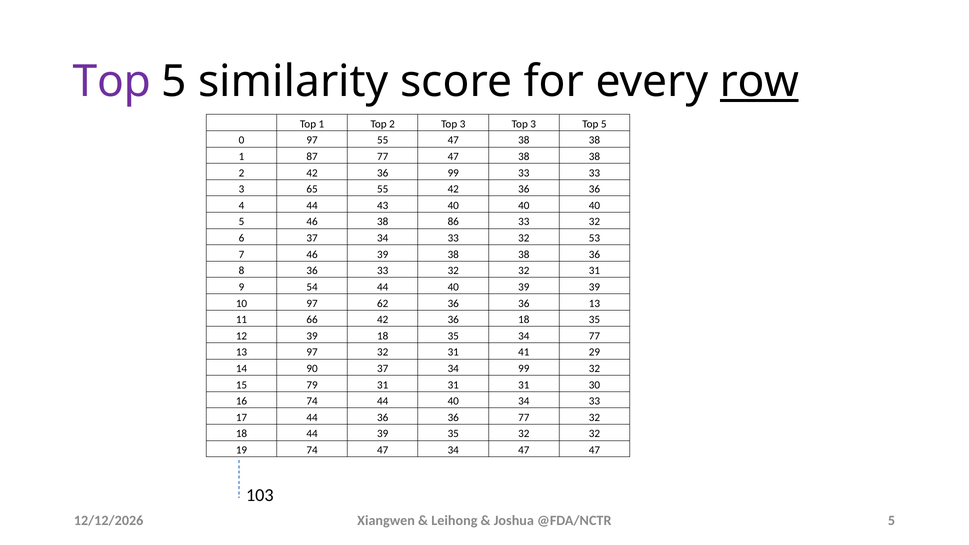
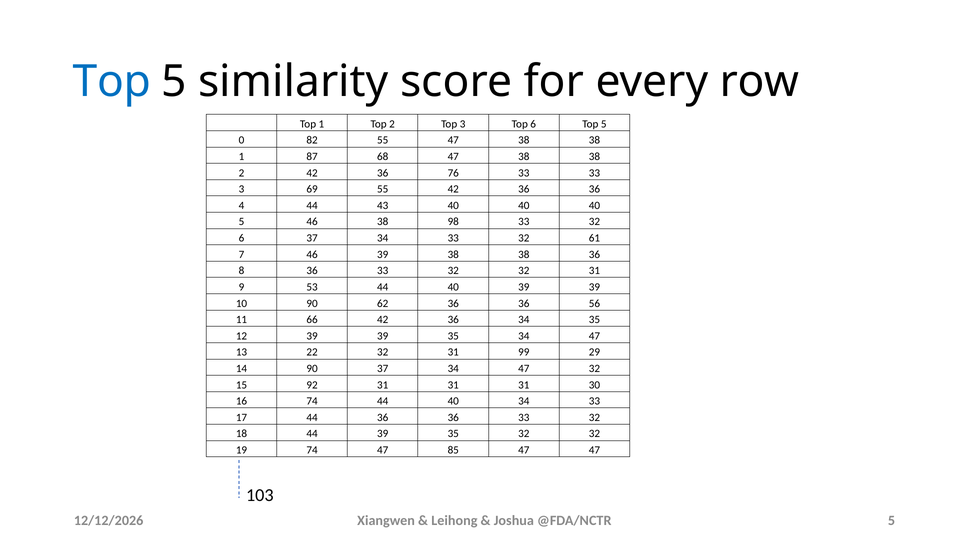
Top colour: purple -> blue (112, 81)
row underline: present -> none (759, 81)
3 Top 3: 3 -> 6 (533, 124)
0 97: 97 -> 82 (312, 140)
87 77: 77 -> 68 (383, 157)
36 99: 99 -> 76 (453, 173)
65: 65 -> 69 (312, 189)
86: 86 -> 98 (453, 222)
53: 53 -> 61 (594, 238)
54: 54 -> 53 (312, 287)
10 97: 97 -> 90 (312, 303)
36 13: 13 -> 56 (594, 303)
36 18: 18 -> 34 (524, 320)
12 39 18: 18 -> 39 (383, 336)
35 34 77: 77 -> 47 (594, 336)
13 97: 97 -> 22 (312, 352)
41: 41 -> 99 (524, 352)
37 34 99: 99 -> 47 (524, 369)
79: 79 -> 92 (312, 385)
36 36 77: 77 -> 33 (524, 418)
47 34: 34 -> 85 (453, 450)
